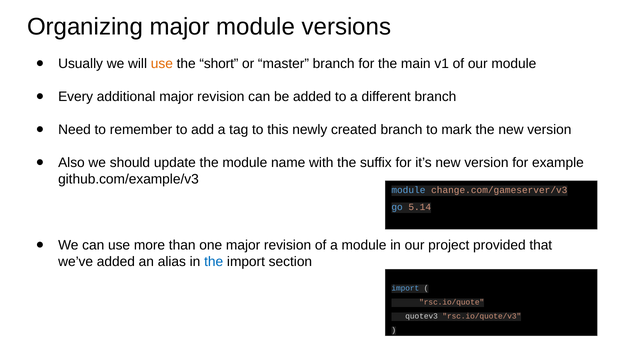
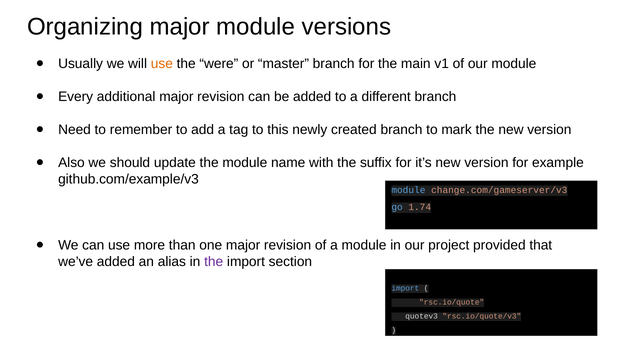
short: short -> were (219, 64)
5.14: 5.14 -> 1.74 (420, 207)
the colour: blue -> purple (214, 261)
